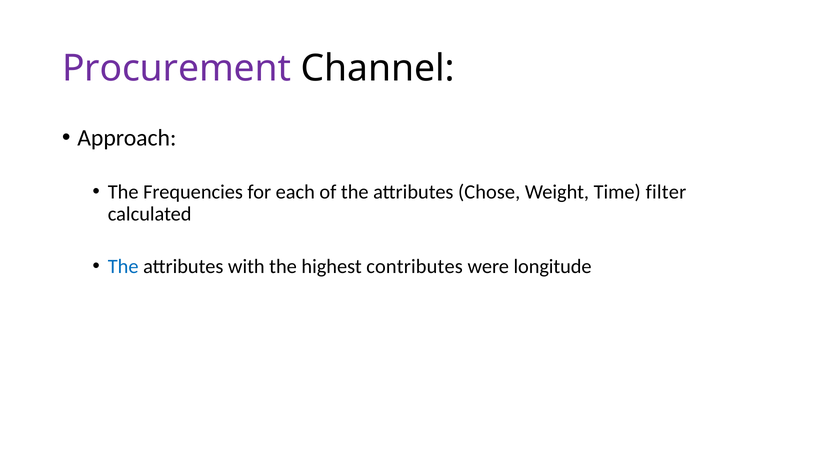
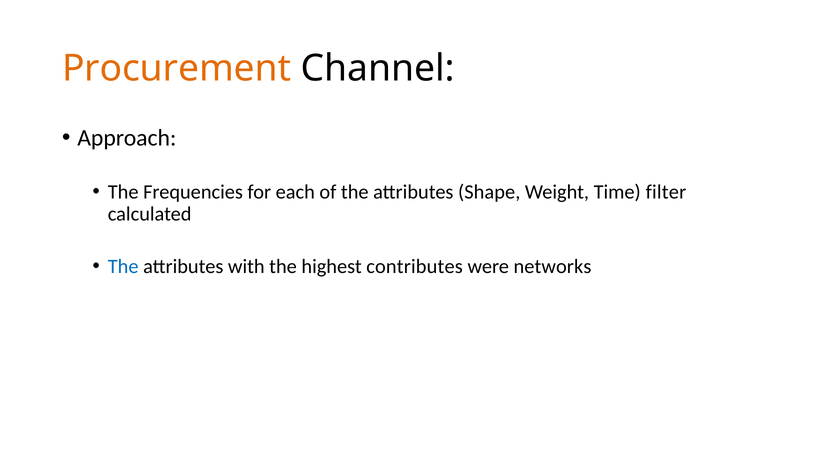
Procurement colour: purple -> orange (177, 68)
Chose: Chose -> Shape (489, 192)
longitude: longitude -> networks (552, 266)
